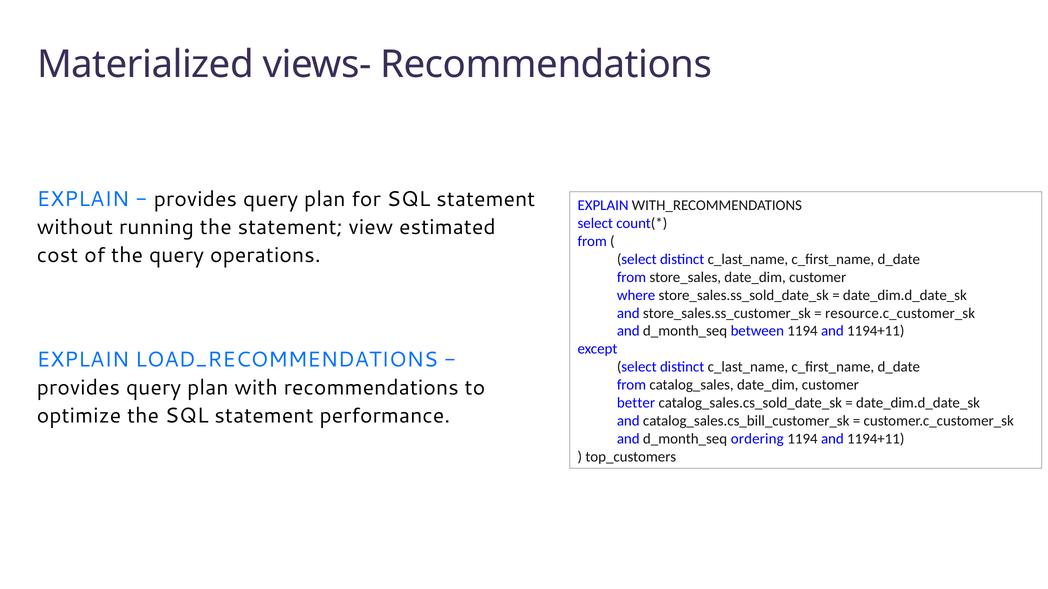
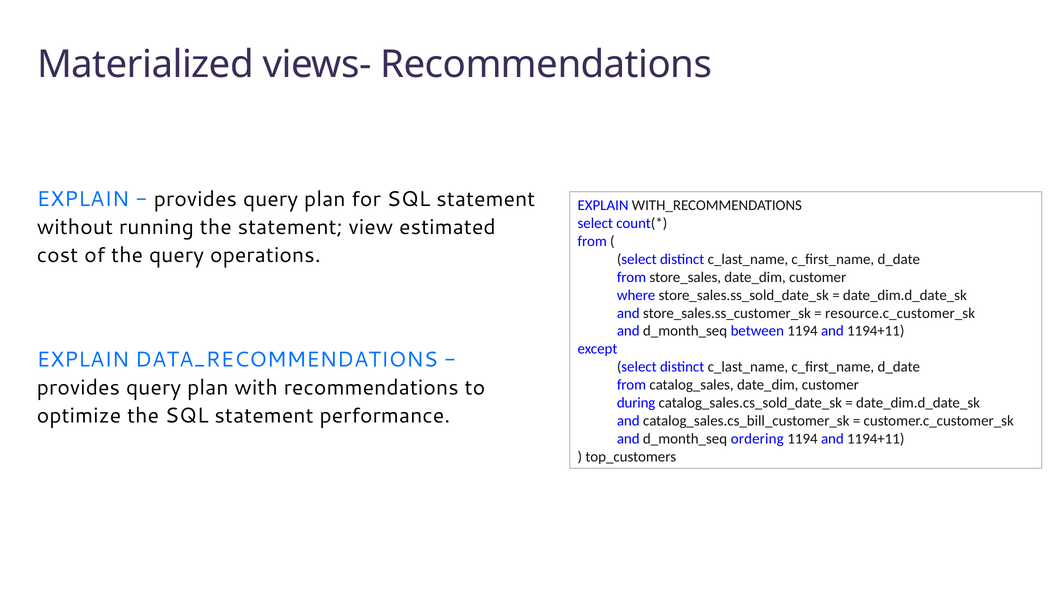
LOAD_RECOMMENDATIONS: LOAD_RECOMMENDATIONS -> DATA_RECOMMENDATIONS (286, 360)
better: better -> during (636, 403)
